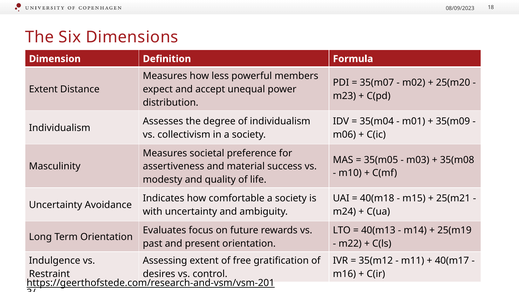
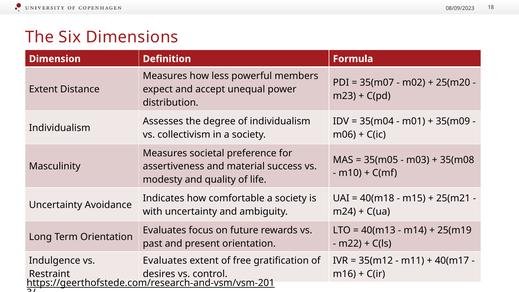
Assessing: Assessing -> Evaluates (165, 261)
